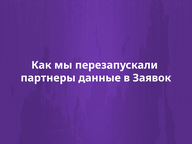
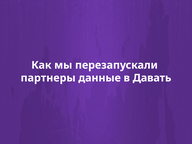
Заявок: Заявок -> Давать (152, 78)
